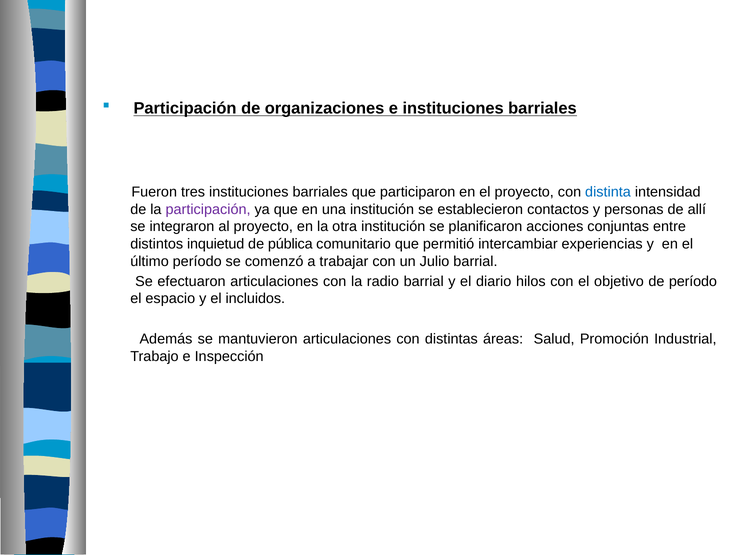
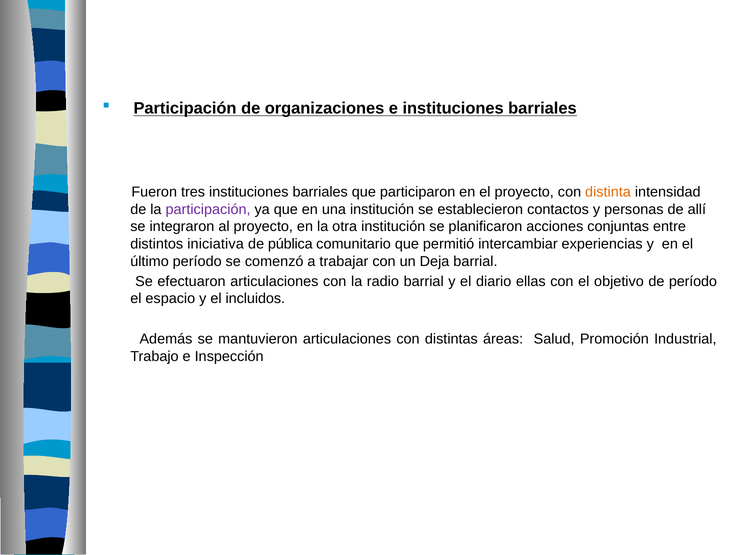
distinta colour: blue -> orange (608, 192)
inquietud: inquietud -> iniciativa (216, 244)
Julio: Julio -> Deja (435, 262)
hilos: hilos -> ellas (531, 282)
